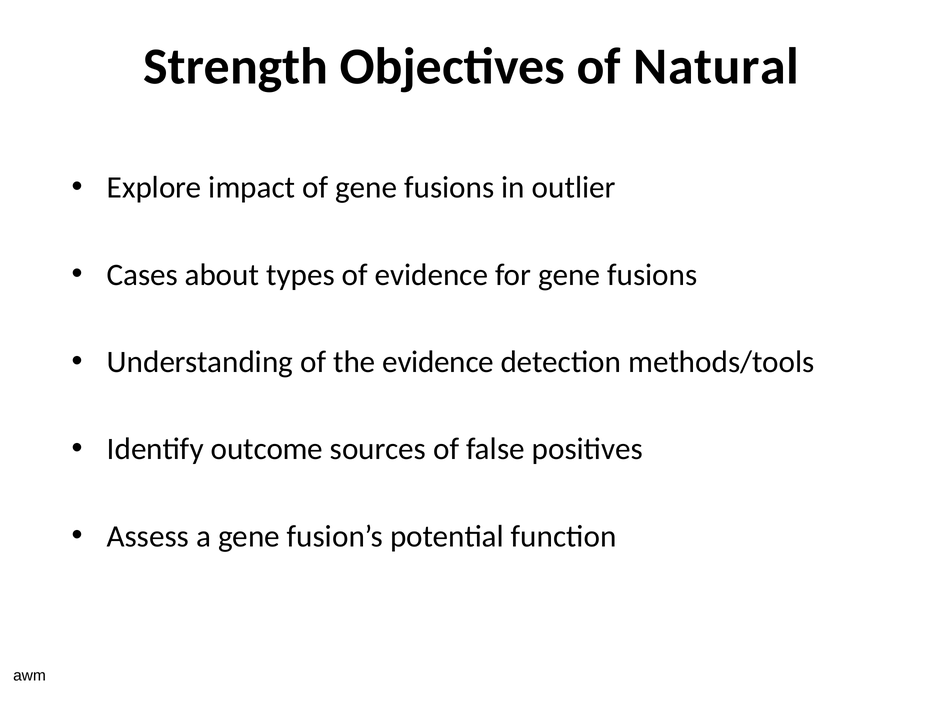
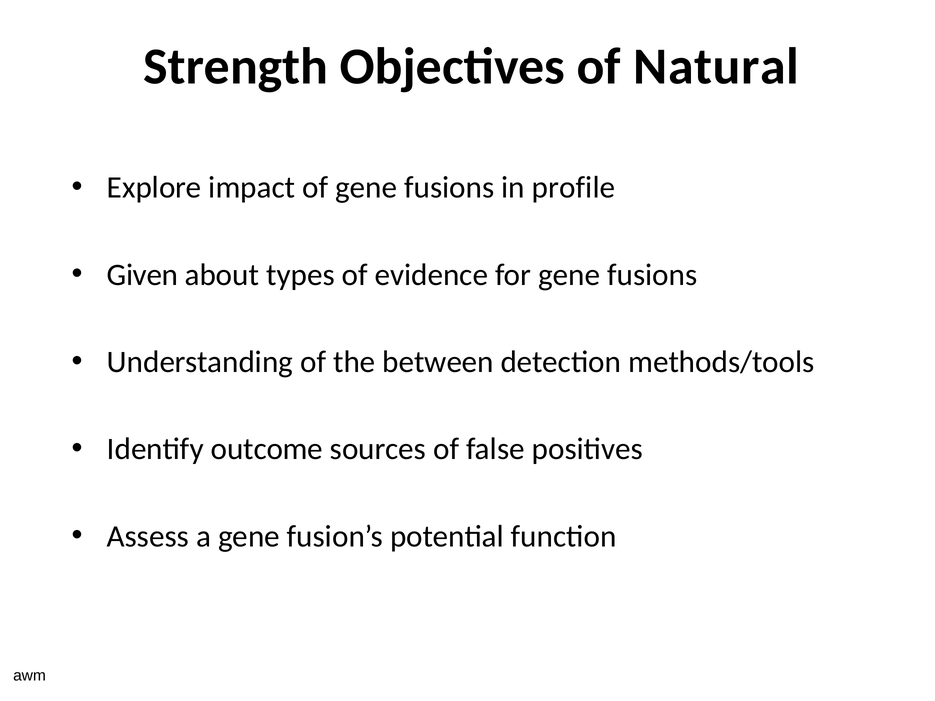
outlier: outlier -> profile (574, 188)
Cases: Cases -> Given (142, 275)
the evidence: evidence -> between (438, 362)
